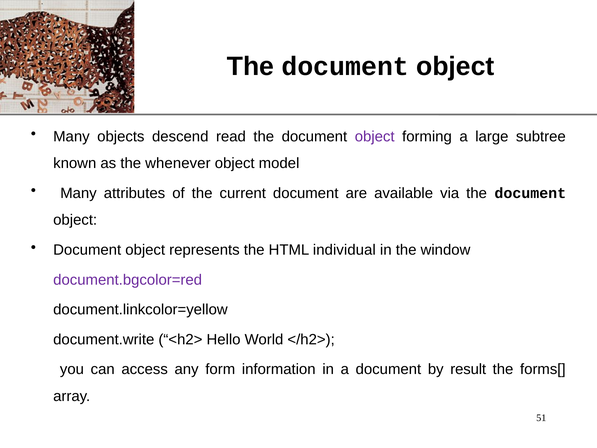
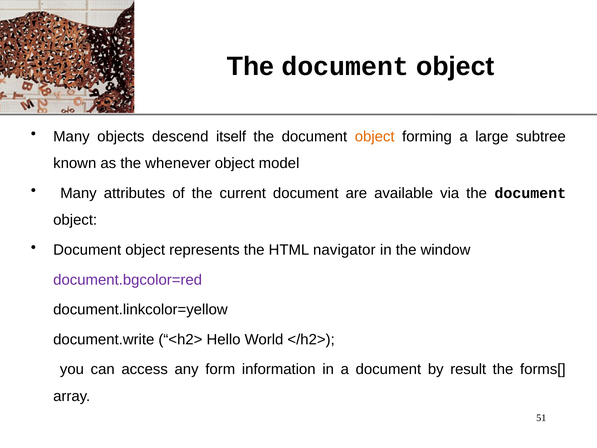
read: read -> itself (231, 136)
object colour: purple -> orange (375, 136)
individual: individual -> navigator (344, 250)
